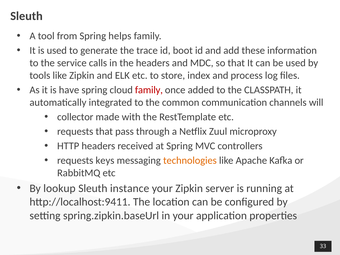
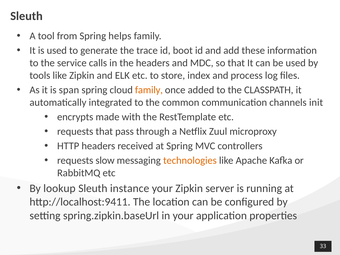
have: have -> span (69, 90)
family colour: red -> orange (149, 90)
will: will -> init (316, 102)
collector: collector -> encrypts (75, 117)
keys: keys -> slow (105, 161)
